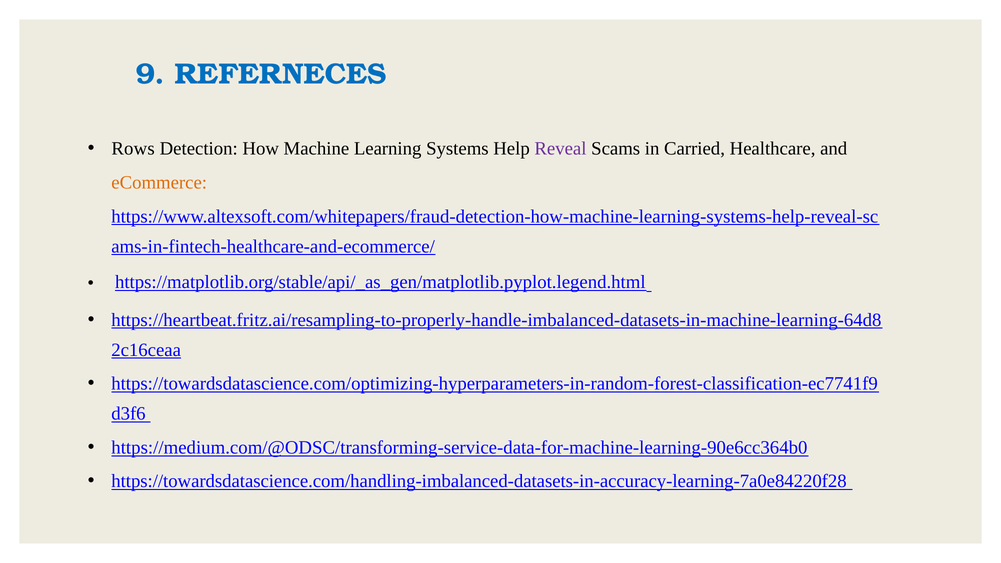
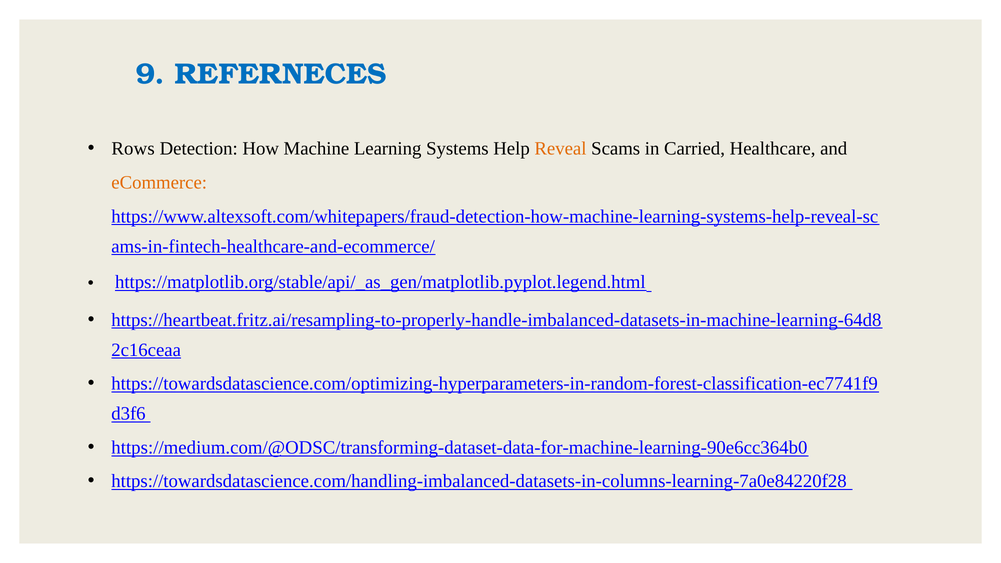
Reveal colour: purple -> orange (560, 149)
https://medium.com/@ODSC/transforming-service-data-for-machine-learning-90e6cc364b0: https://medium.com/@ODSC/transforming-service-data-for-machine-learning-90e6cc364b0 -> https://medium.com/@ODSC/transforming-dataset-data-for-machine-learning-90e6cc364b0 (459, 448)
https://towardsdatascience.com/handling-imbalanced-datasets-in-accuracy-learning-7a0e84220f28: https://towardsdatascience.com/handling-imbalanced-datasets-in-accuracy-learning-7a0e84220f28 -> https://towardsdatascience.com/handling-imbalanced-datasets-in-columns-learning-7a0e84220f28 (479, 481)
